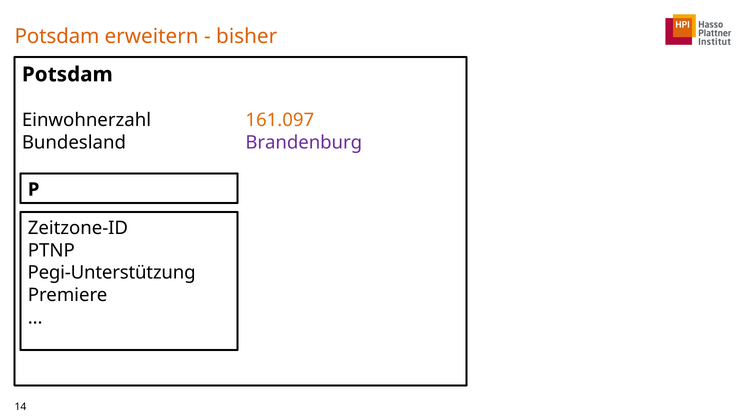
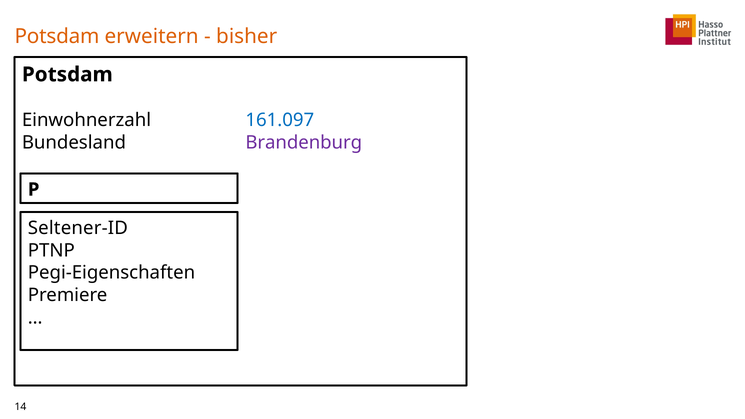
161.097 colour: orange -> blue (280, 120)
Zeitzone-ID: Zeitzone-ID -> Seltener-ID (78, 228)
Pegi-Unterstützung: Pegi-Unterstützung -> Pegi-Eigenschaften (111, 273)
